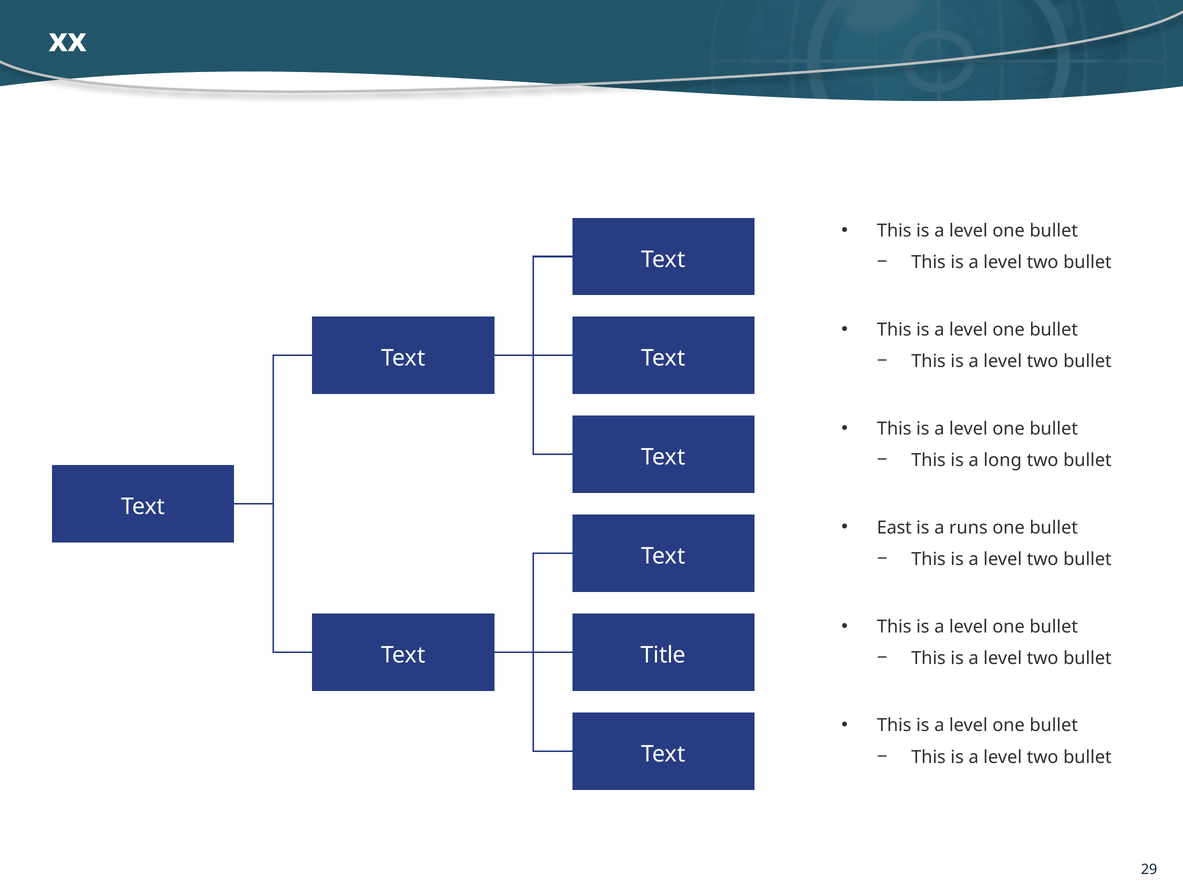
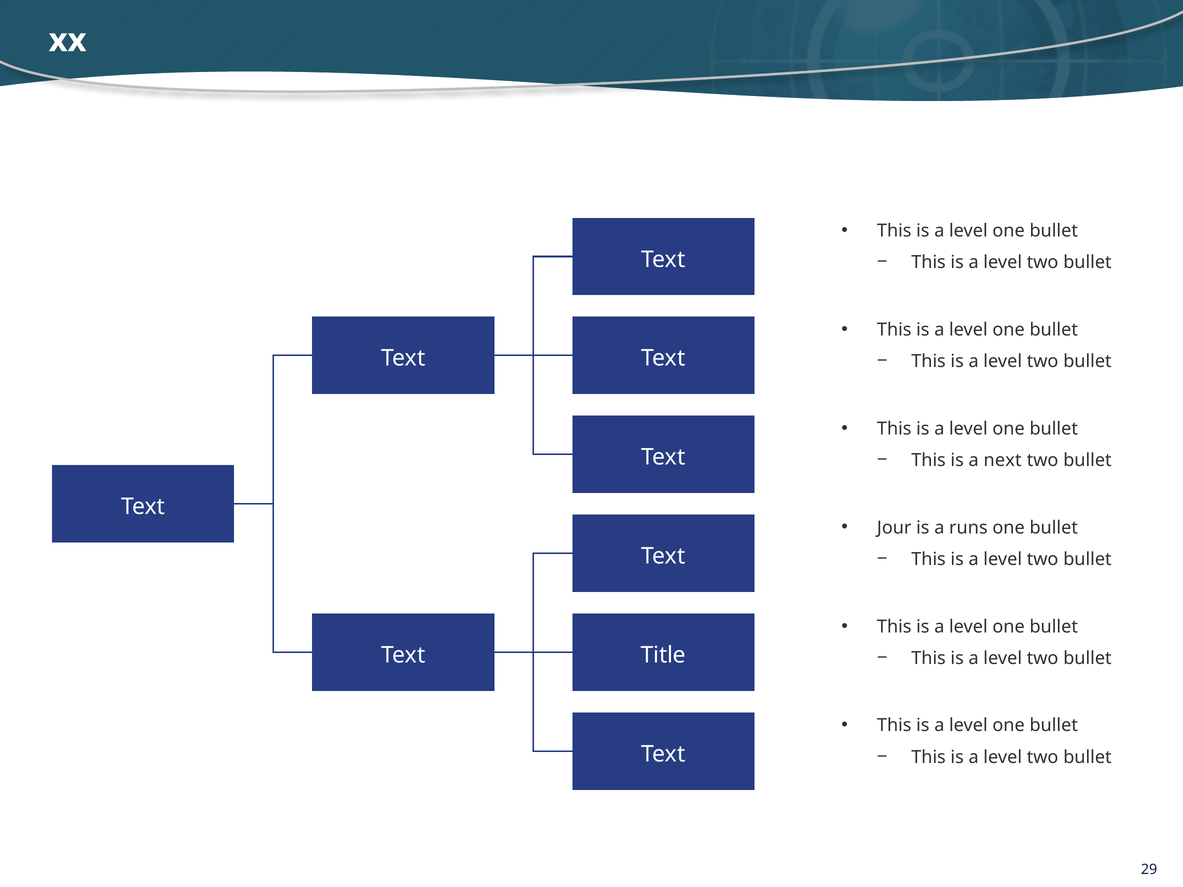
long: long -> next (1003, 461)
East: East -> Jour (894, 528)
